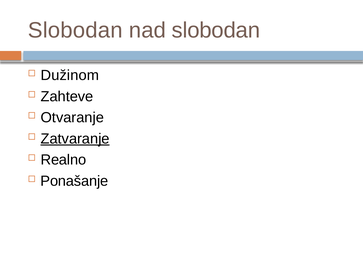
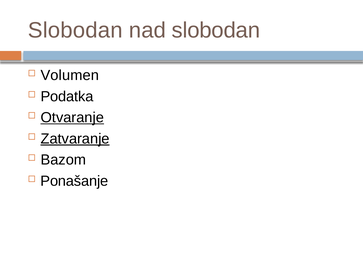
Dužinom: Dužinom -> Volumen (70, 75)
Zahteve: Zahteve -> Podatka (67, 96)
Otvaranje underline: none -> present (72, 117)
Realno: Realno -> Bazom (63, 159)
